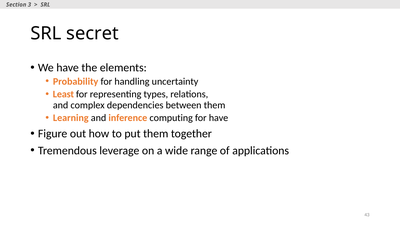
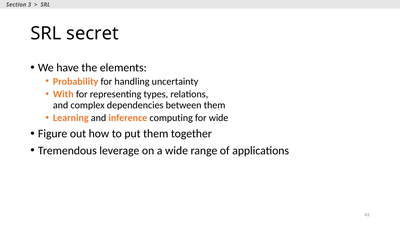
Least: Least -> With (63, 94)
for have: have -> wide (219, 118)
